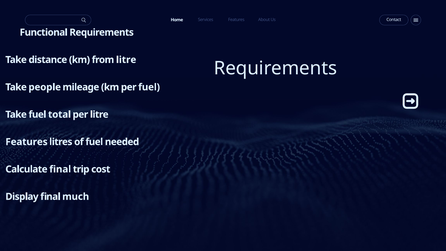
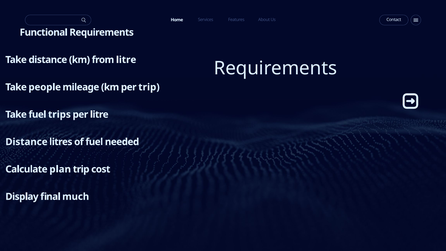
per fuel: fuel -> trip (149, 87)
total: total -> trips (59, 114)
Features: Features -> Distance (26, 142)
Calculate final: final -> plan (60, 169)
